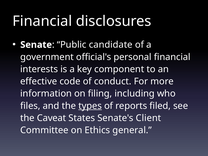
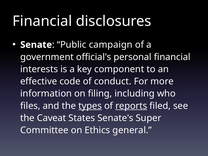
candidate: candidate -> campaign (111, 45)
reports underline: none -> present (131, 106)
Client: Client -> Super (149, 118)
